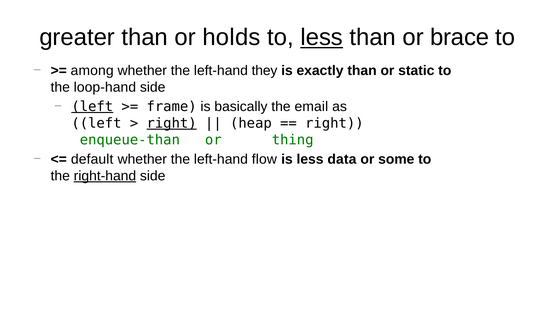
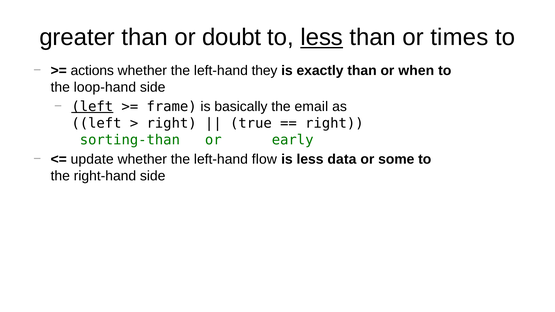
holds: holds -> doubt (232, 37)
brace: brace -> times (459, 37)
among: among -> actions (92, 71)
static: static -> when (416, 71)
right underline: present -> none (172, 123)
heap: heap -> true (251, 123)
enqueue-than: enqueue-than -> sorting-than (130, 140)
thing: thing -> early (293, 140)
default: default -> update (92, 159)
right-hand underline: present -> none (105, 176)
